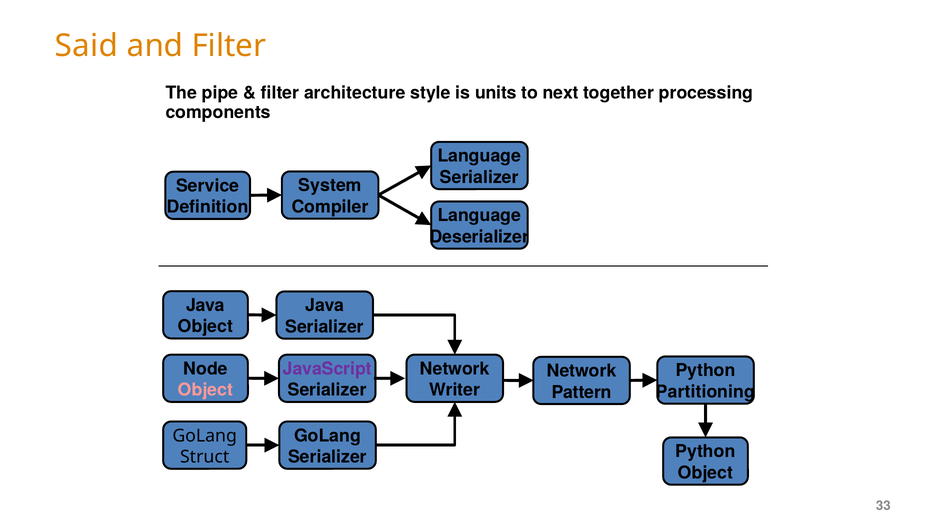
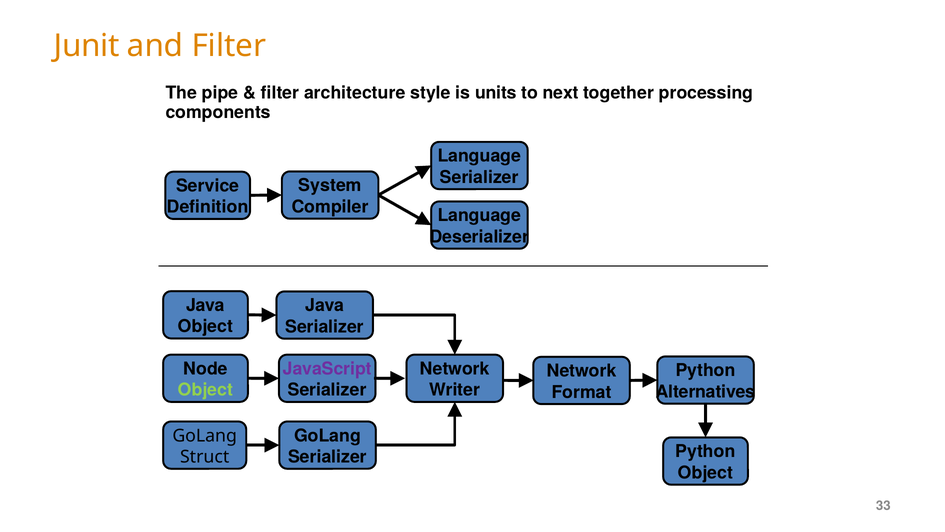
Said: Said -> Junit (87, 46)
Object colour: pink -> light green (205, 390)
Partitioning: Partitioning -> Alternatives (706, 392)
Pattern: Pattern -> Format (582, 392)
